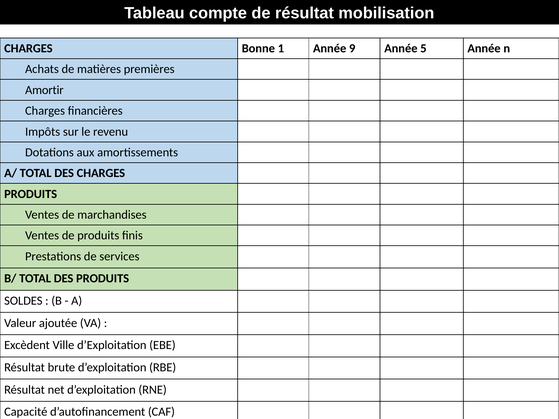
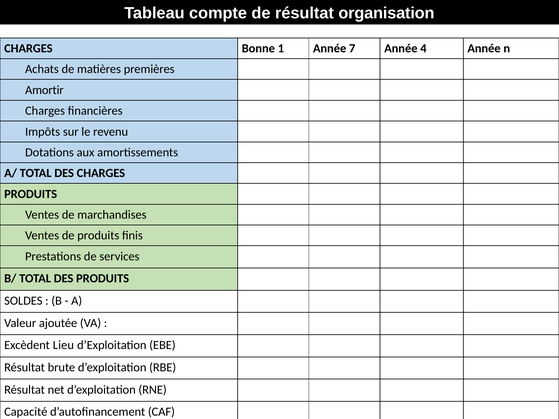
mobilisation: mobilisation -> organisation (386, 13)
9: 9 -> 7 (352, 48)
5: 5 -> 4 (423, 48)
Ville: Ville -> Lieu (63, 345)
